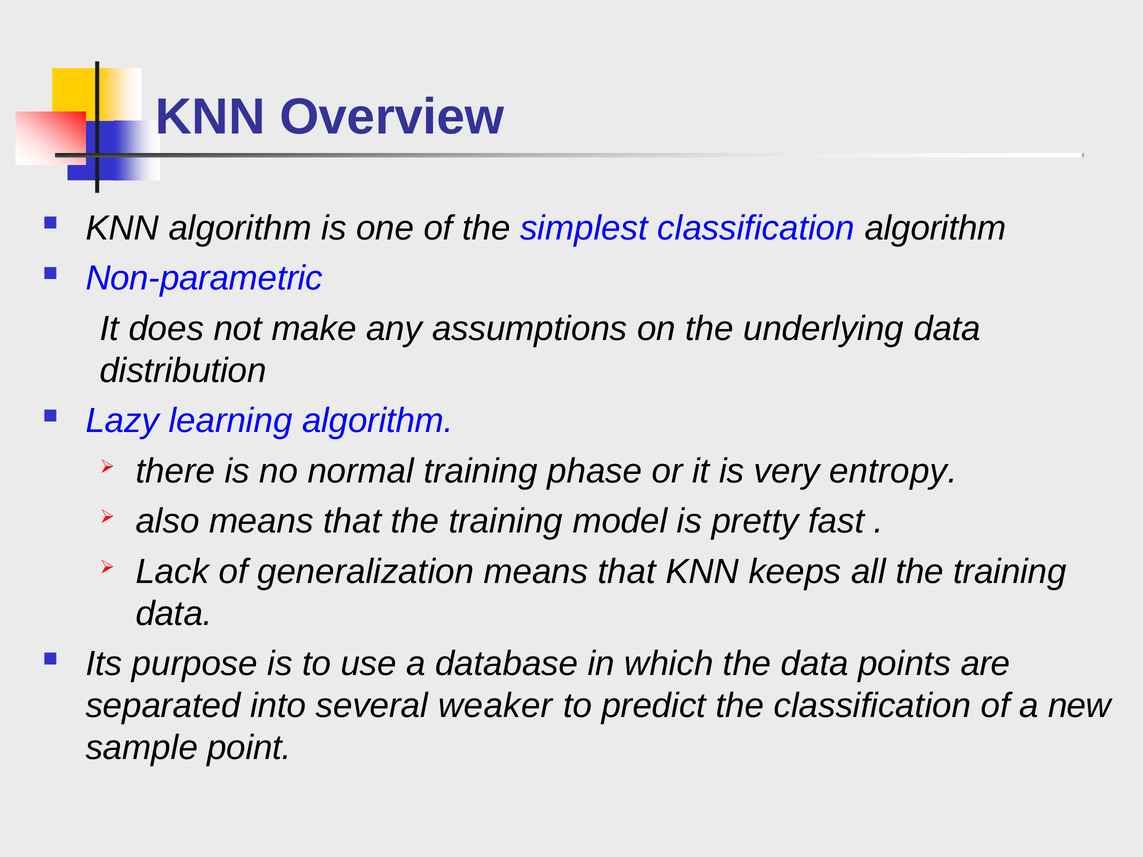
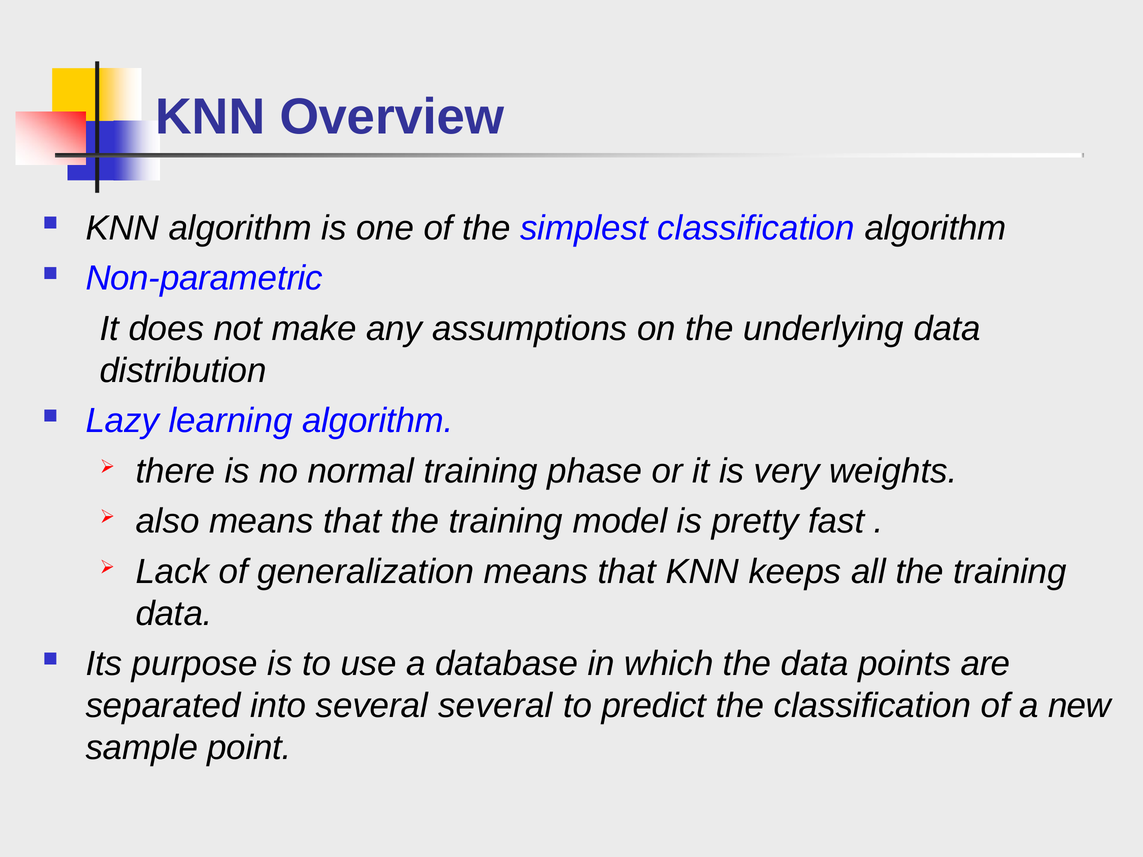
entropy: entropy -> weights (893, 471)
several weaker: weaker -> several (495, 706)
